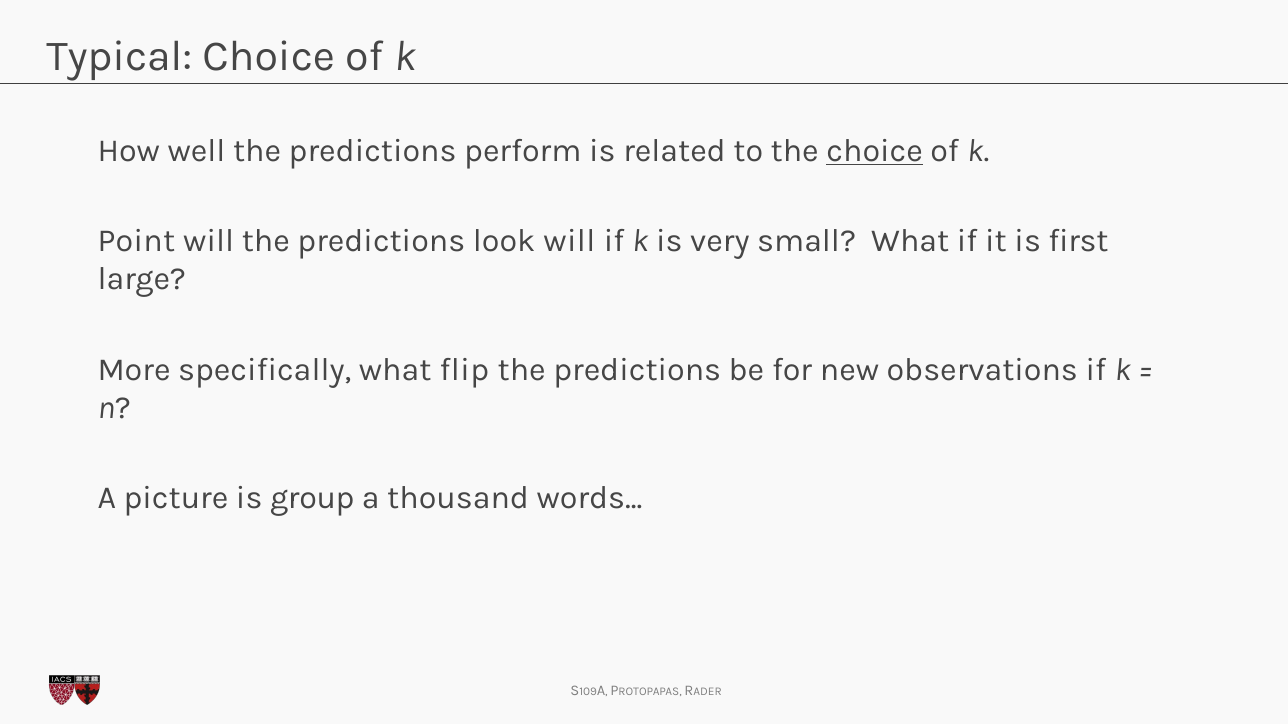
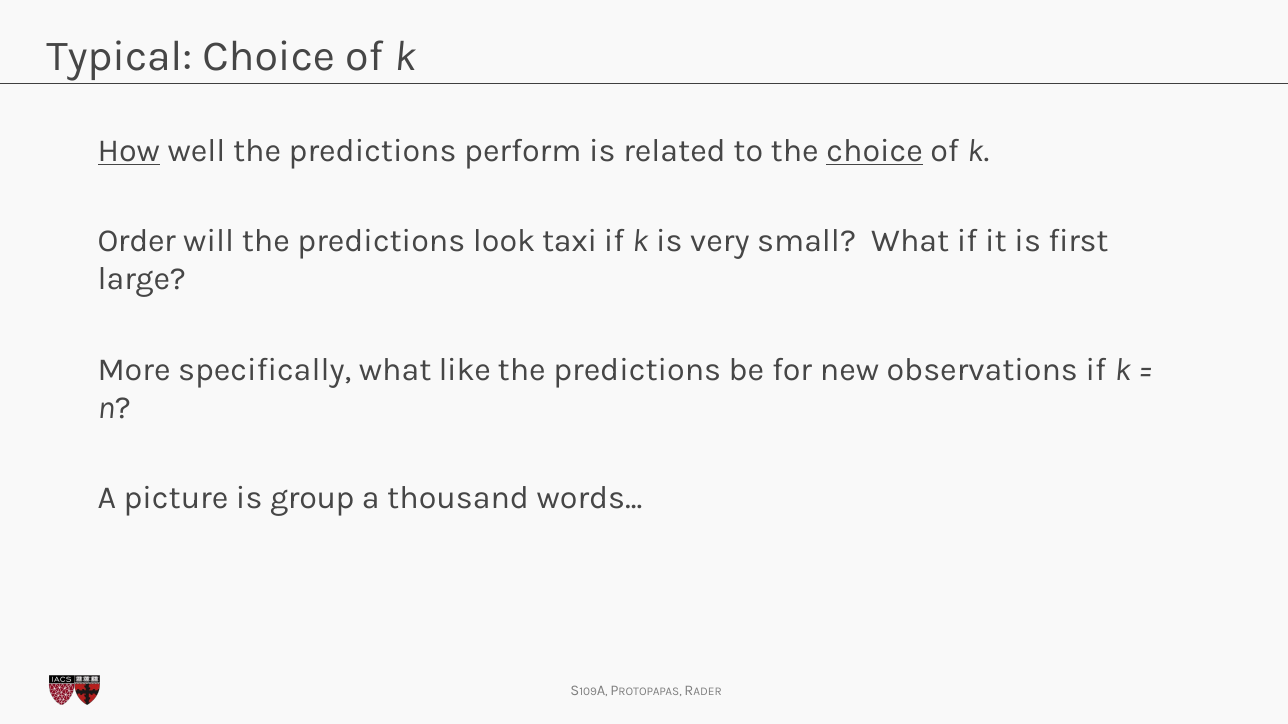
How underline: none -> present (129, 151)
Point: Point -> Order (137, 241)
look will: will -> taxi (570, 241)
flip: flip -> like (465, 370)
